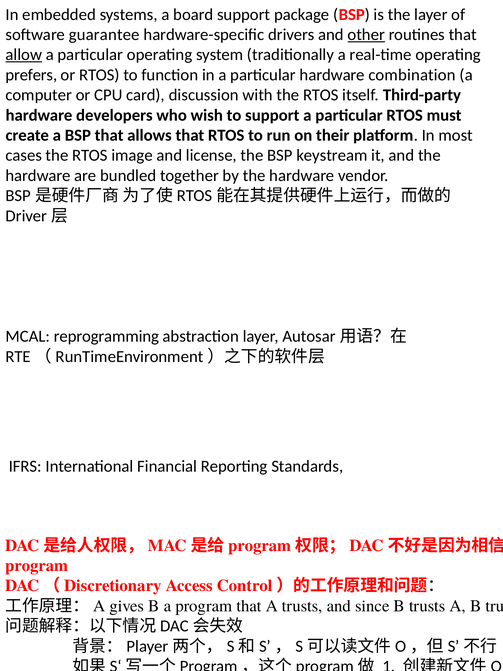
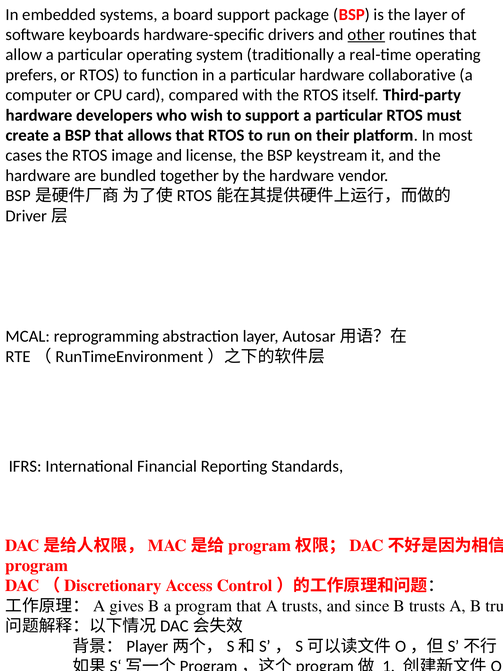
guarantee: guarantee -> keyboards (104, 35)
allow underline: present -> none (24, 55)
combination: combination -> collaborative (412, 75)
discussion: discussion -> compared (204, 95)
